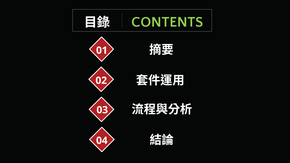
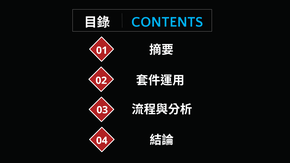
CONTENTS colour: light green -> light blue (167, 22)
